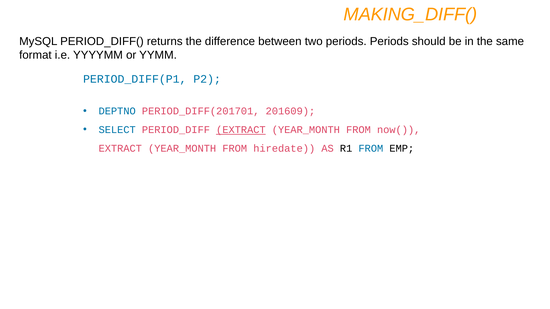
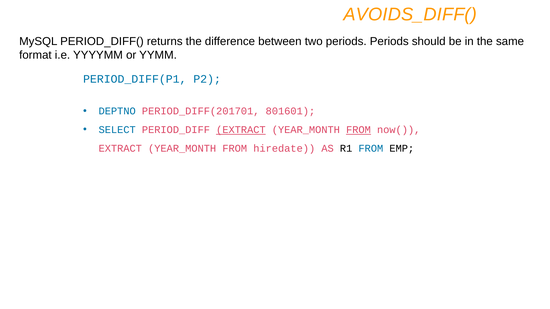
MAKING_DIFF(: MAKING_DIFF( -> AVOIDS_DIFF( (410, 14)
201609: 201609 -> 801601 (290, 111)
FROM underline: none -> present (358, 130)
